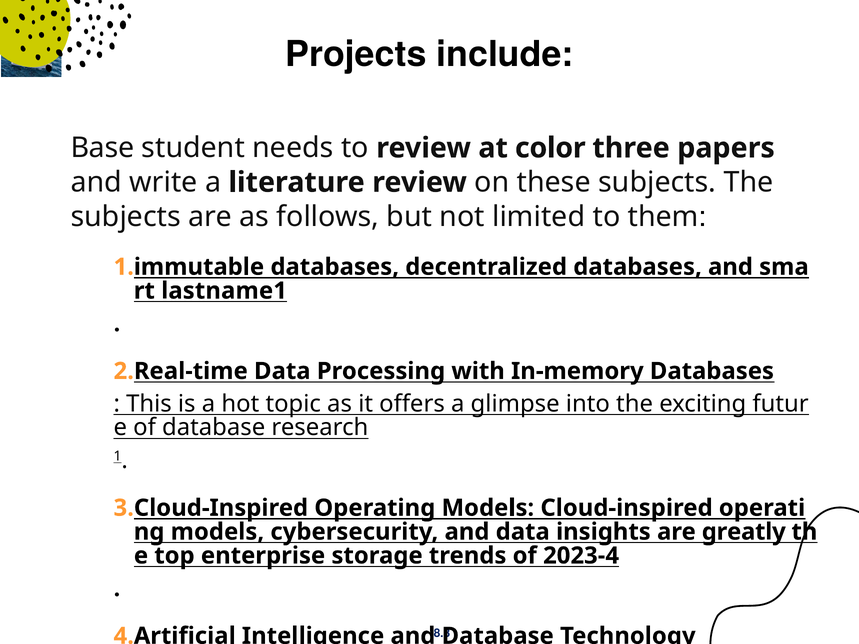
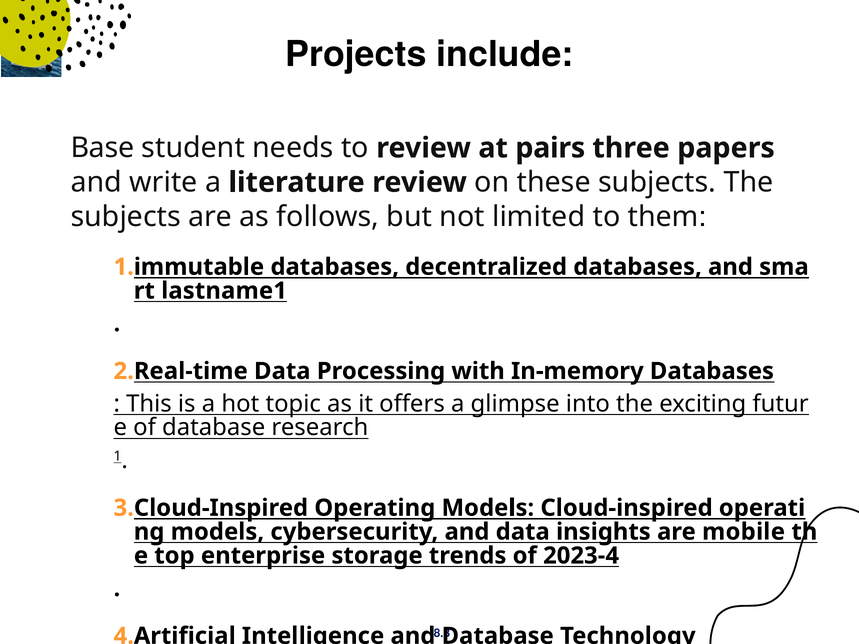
color: color -> pairs (550, 148)
greatly: greatly -> mobile (744, 532)
